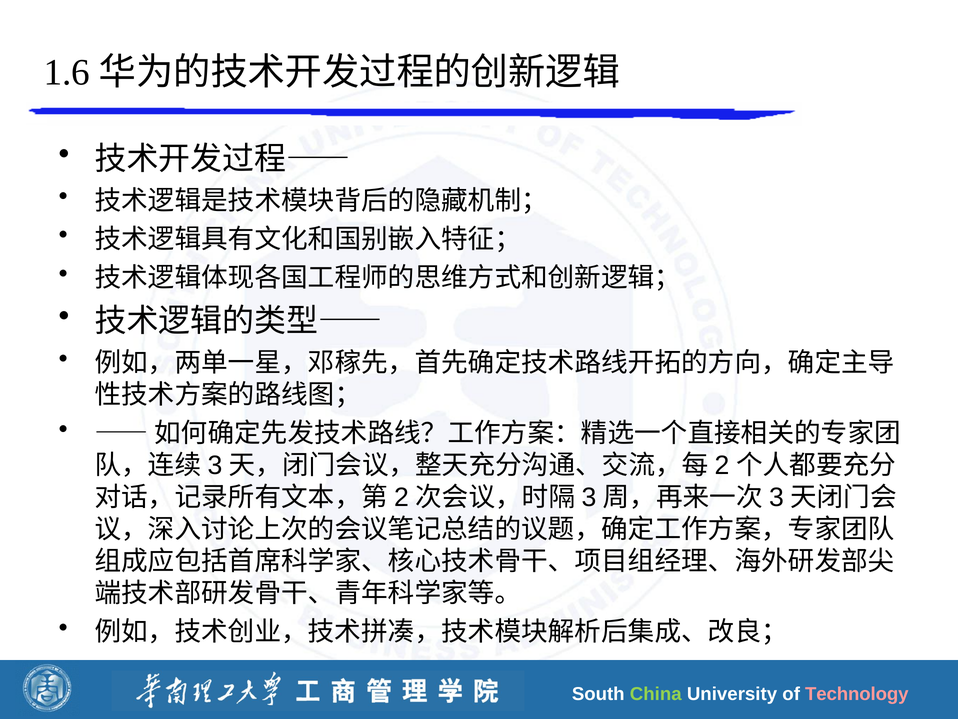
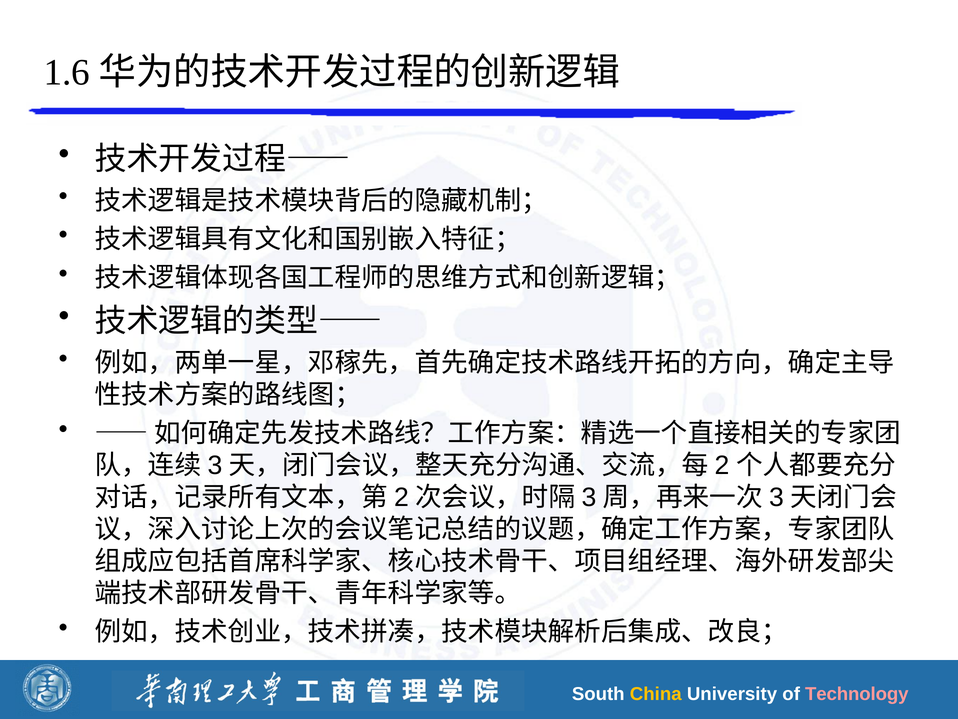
China colour: light green -> yellow (656, 693)
